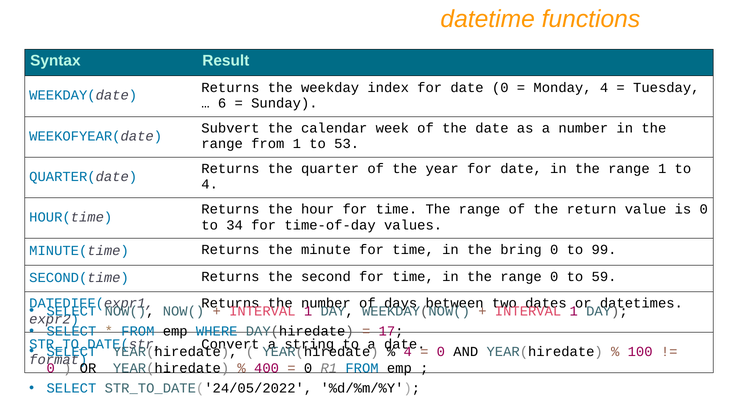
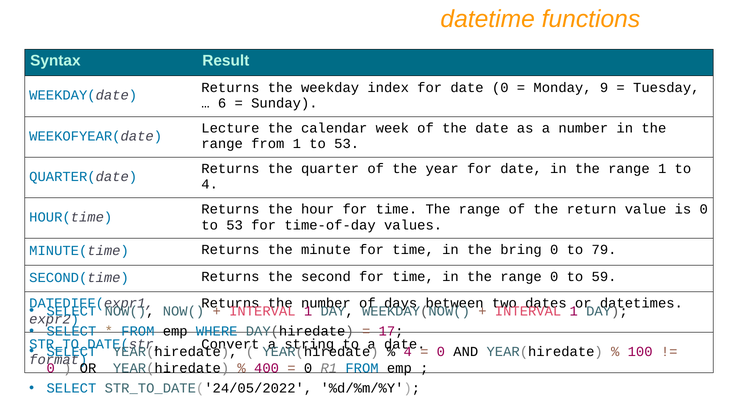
Monday 4: 4 -> 9 (604, 88)
Subvert: Subvert -> Lecture (230, 128)
34: 34 -> 53 (235, 225)
99: 99 -> 79 (604, 250)
